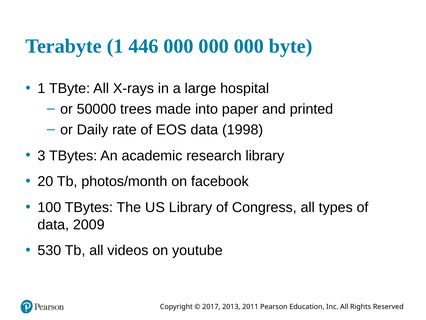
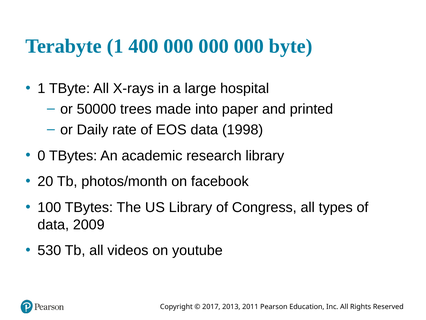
446: 446 -> 400 (144, 46)
3: 3 -> 0 (41, 155)
